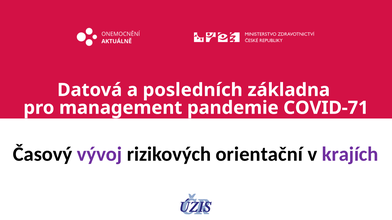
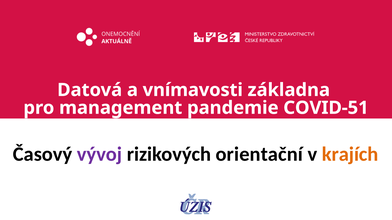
posledních: posledních -> vnímavosti (193, 90)
COVID-71: COVID-71 -> COVID-51 (326, 108)
krajích colour: purple -> orange (350, 155)
